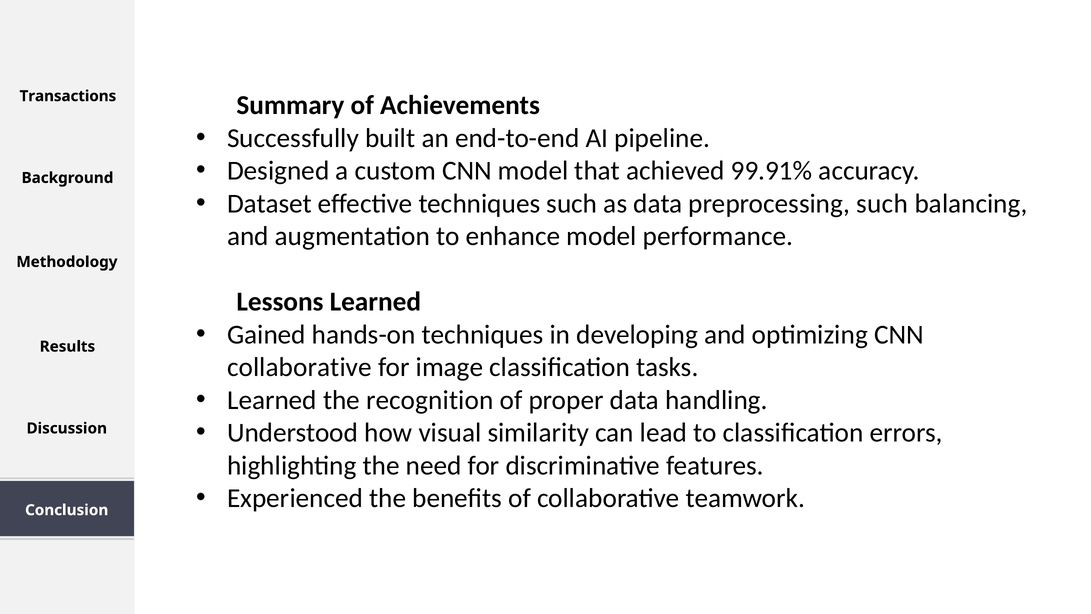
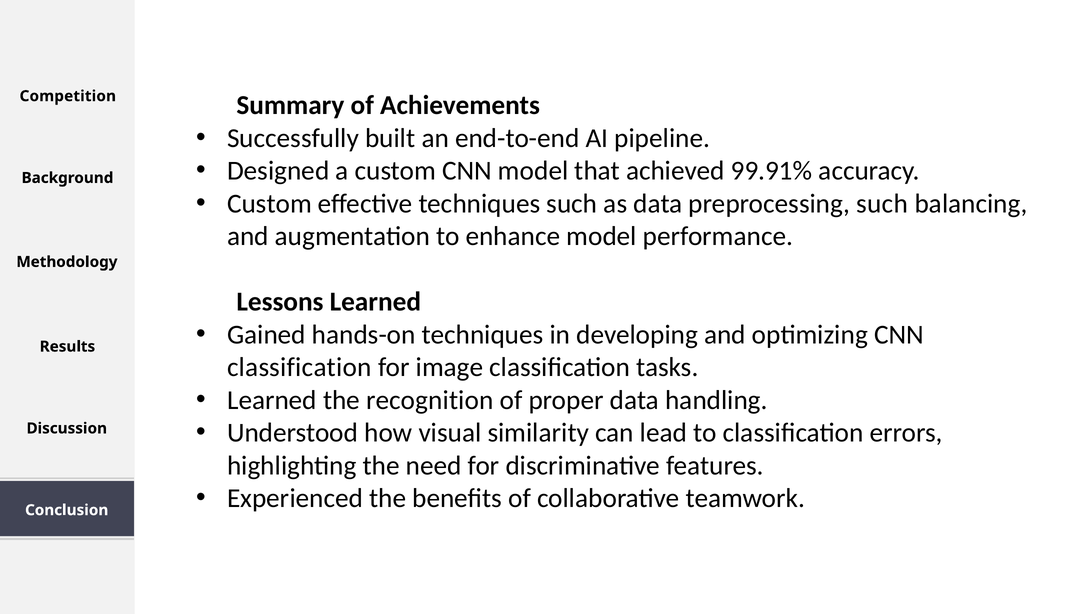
Transactions: Transactions -> Competition (68, 96)
Dataset: Dataset -> Custom (269, 204)
collaborative: collaborative -> classification (299, 367)
